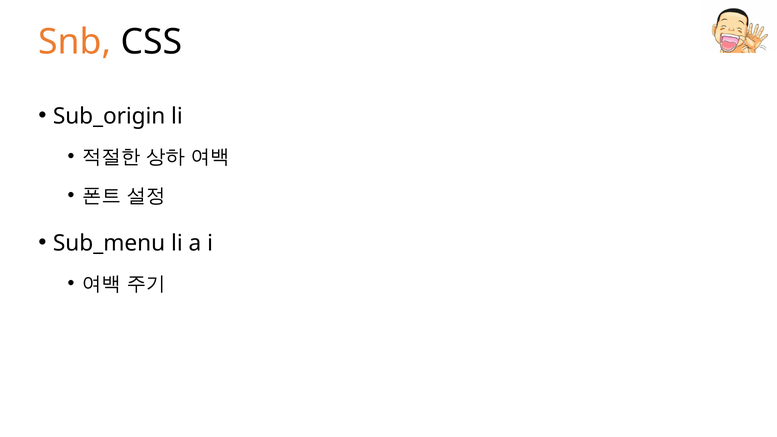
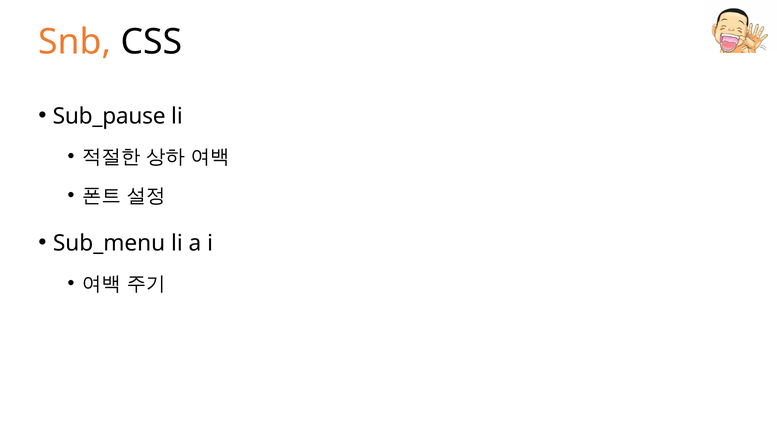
Sub_origin: Sub_origin -> Sub_pause (109, 116)
